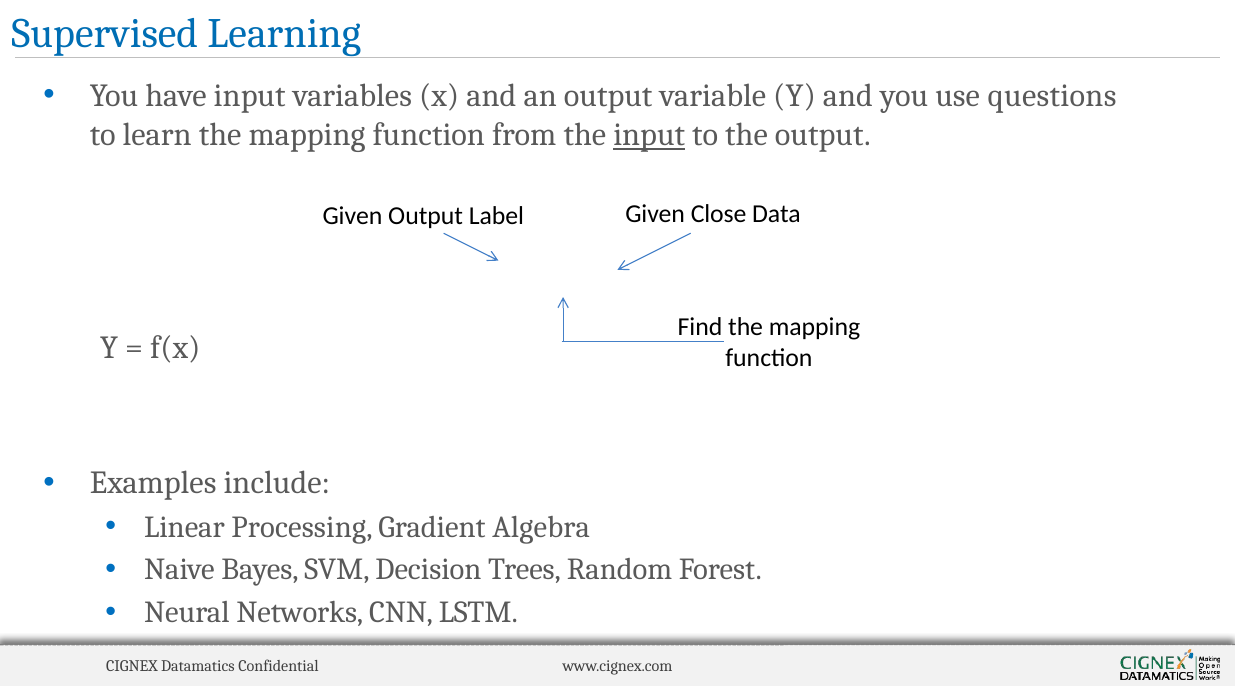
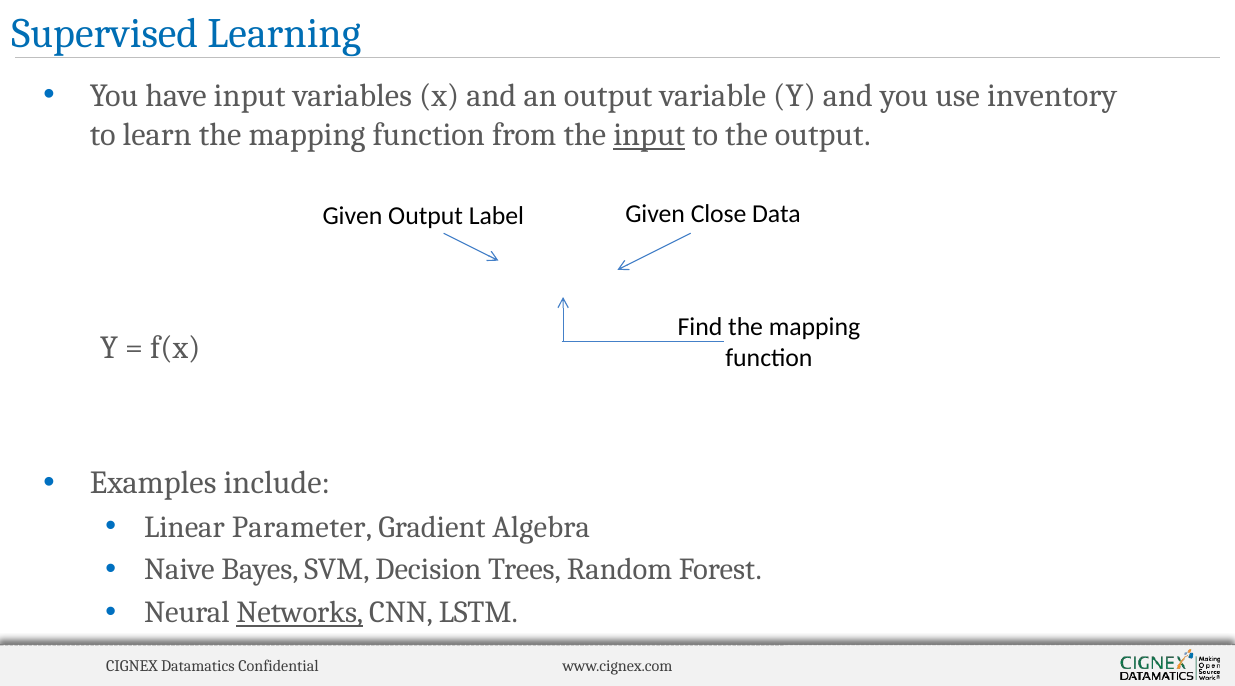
questions: questions -> inventory (1052, 96)
Processing: Processing -> Parameter (302, 527)
Networks underline: none -> present (300, 613)
